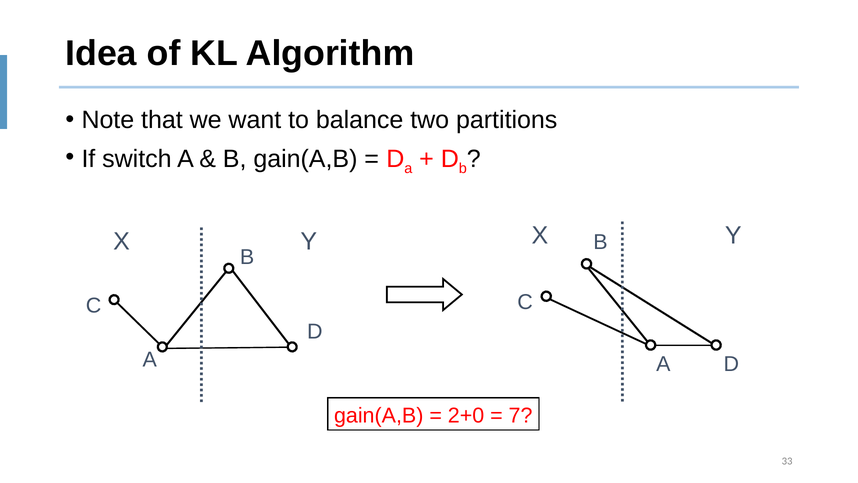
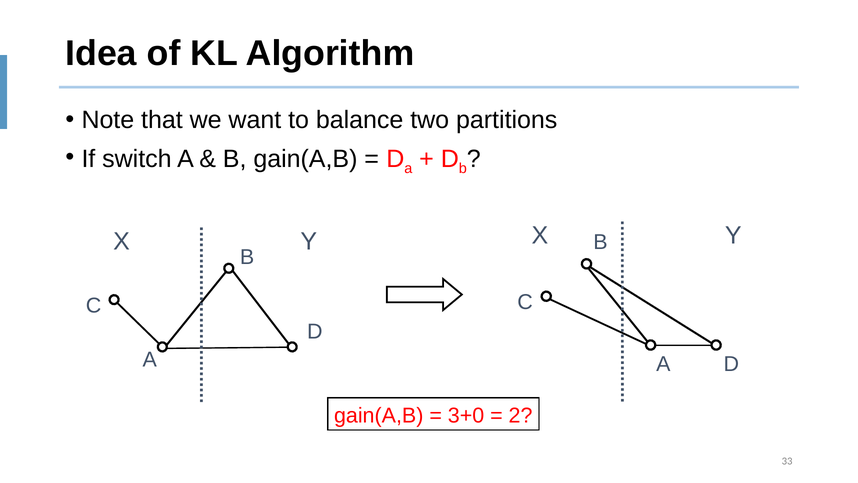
2+0: 2+0 -> 3+0 (466, 415)
7: 7 -> 2 (521, 415)
